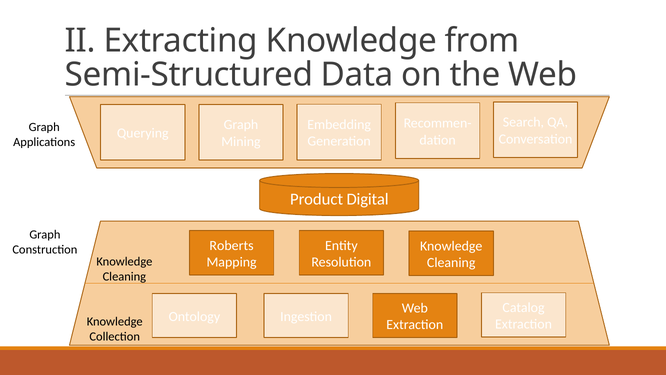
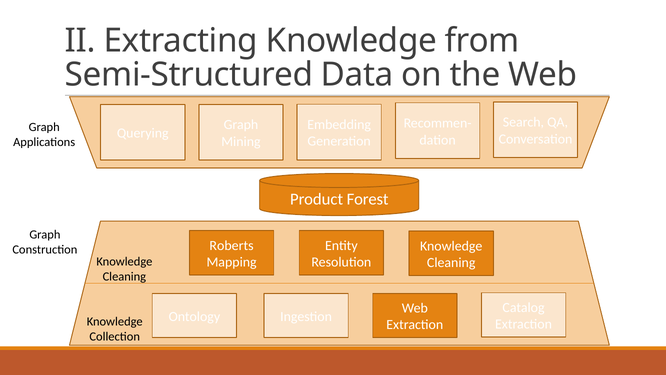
Digital: Digital -> Forest (368, 199)
